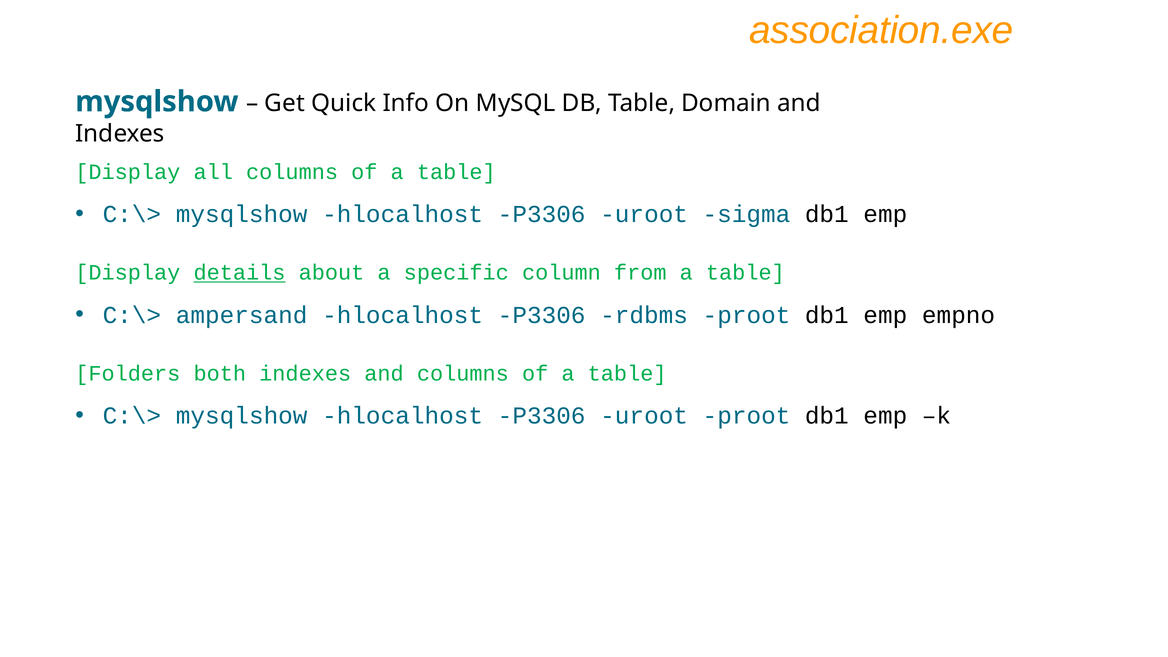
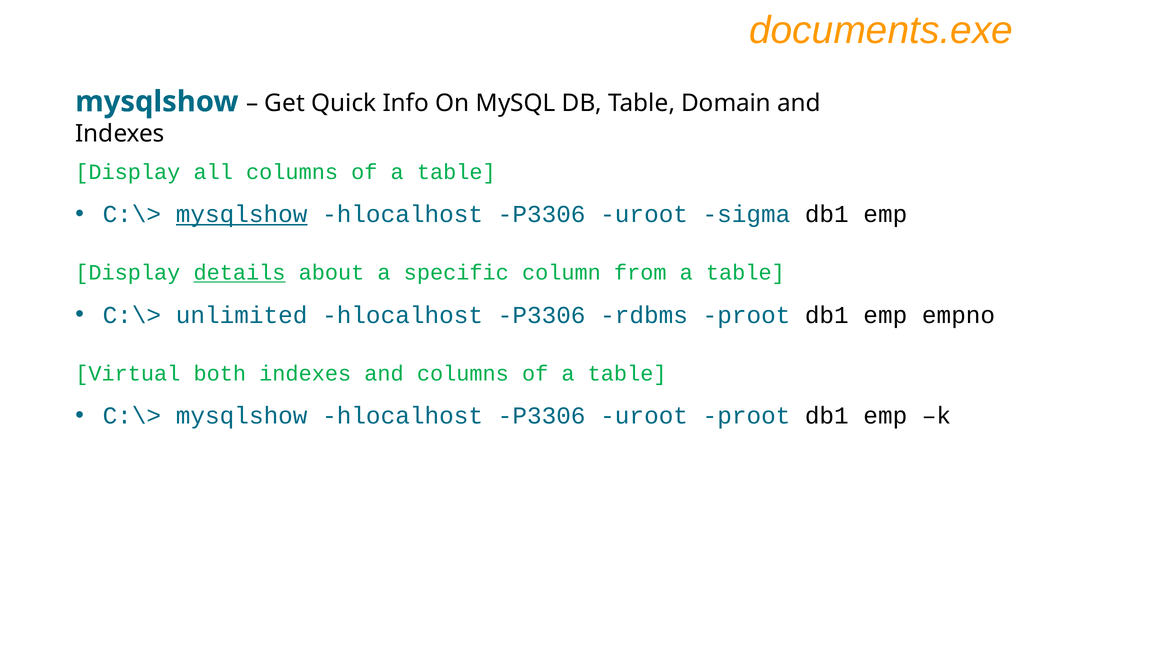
association.exe: association.exe -> documents.exe (881, 30)
mysqlshow underline: none -> present (242, 214)
ampersand: ampersand -> unlimited (242, 315)
Folders: Folders -> Virtual (128, 373)
